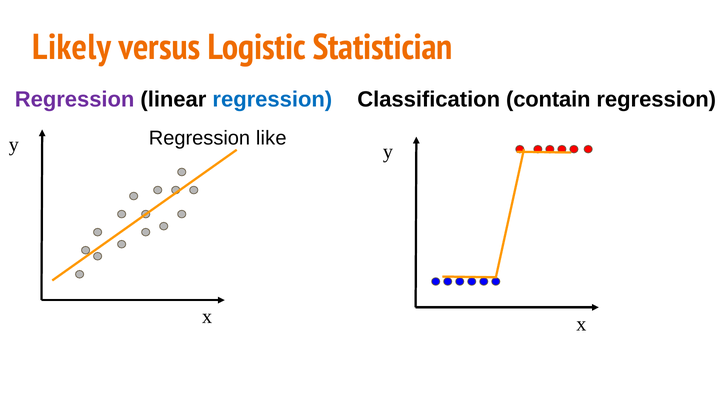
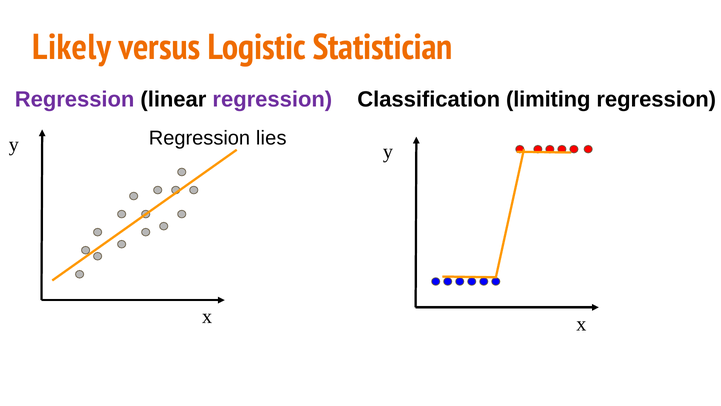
regression colour: blue -> purple (272, 99)
contain: contain -> limiting (548, 99)
like: like -> lies (271, 138)
